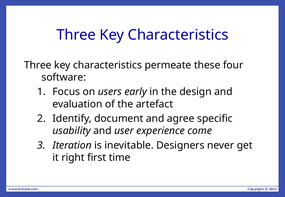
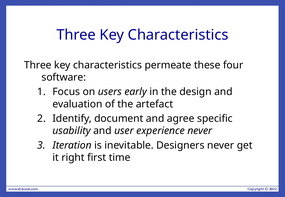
experience come: come -> never (200, 131)
